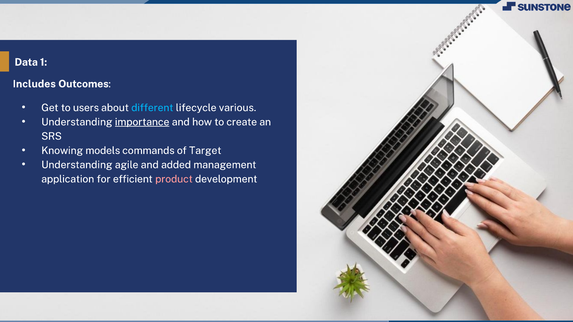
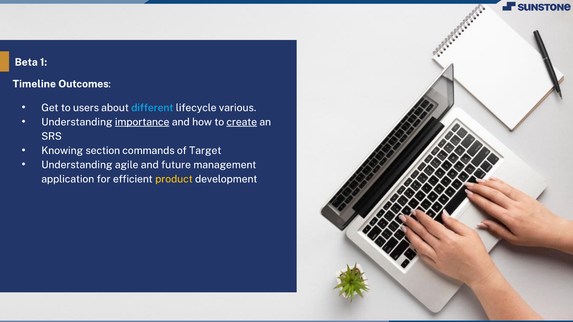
Data: Data -> Beta (26, 62)
Includes: Includes -> Timeline (34, 84)
create underline: none -> present (242, 122)
models: models -> section (103, 151)
added: added -> future (176, 165)
product colour: pink -> yellow (174, 179)
